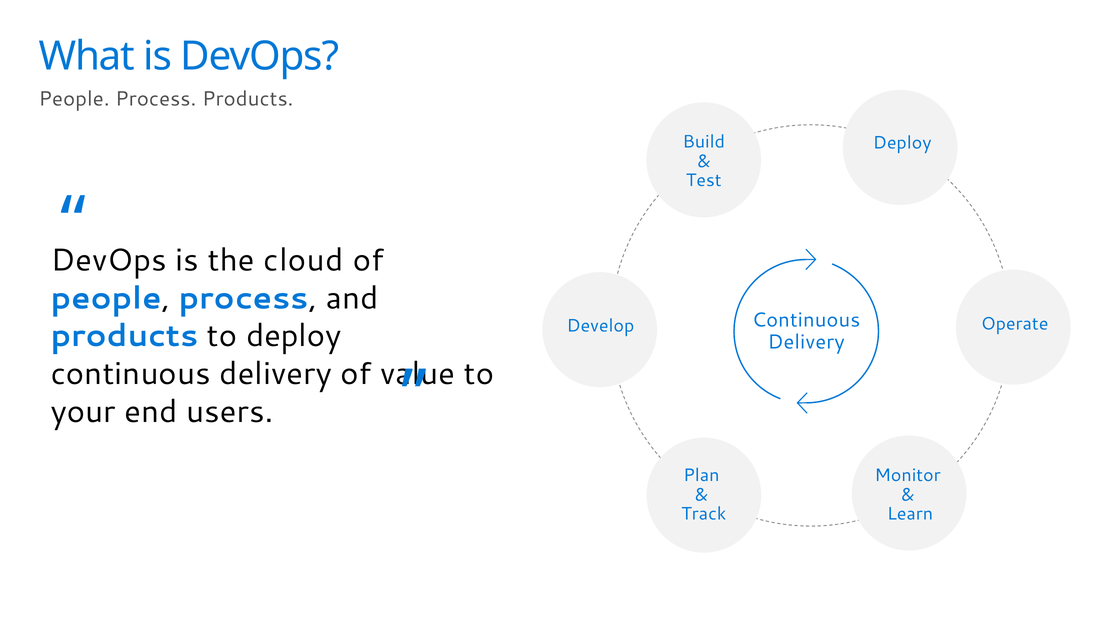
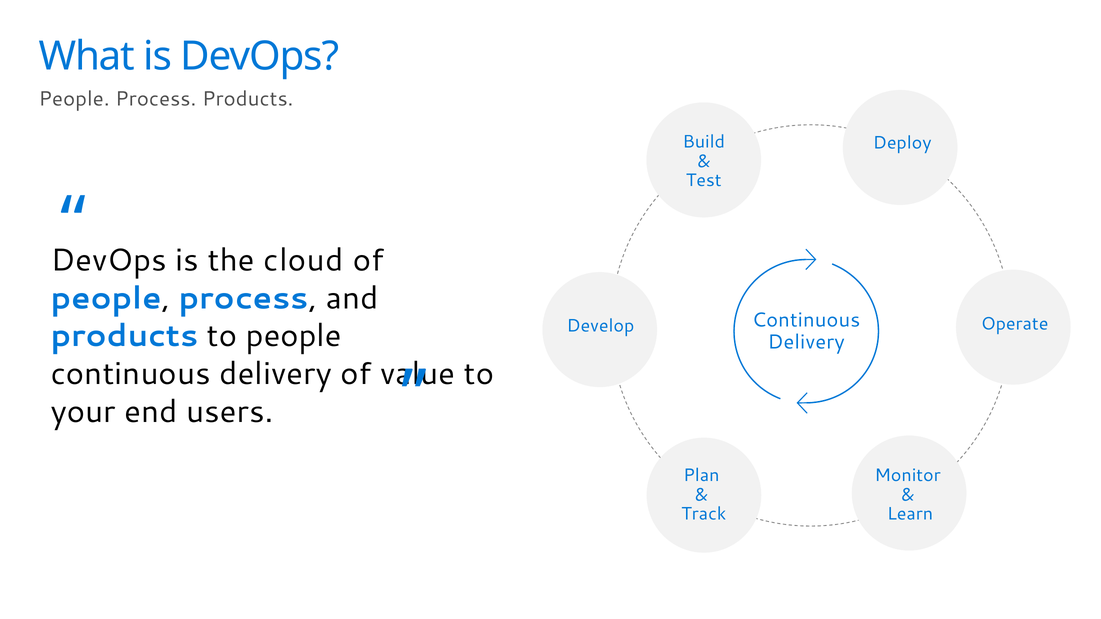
to deploy: deploy -> people (294, 336)
